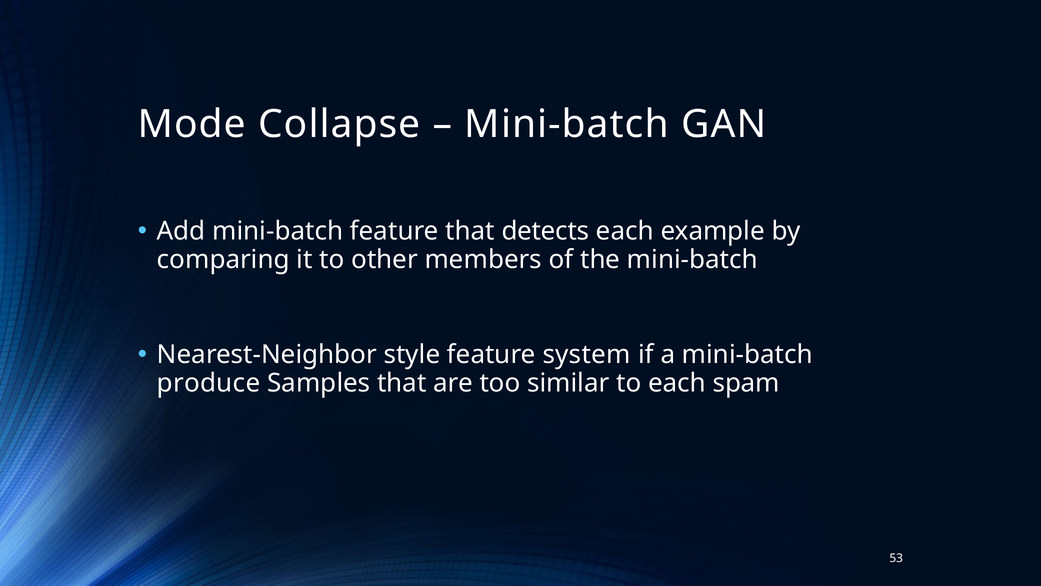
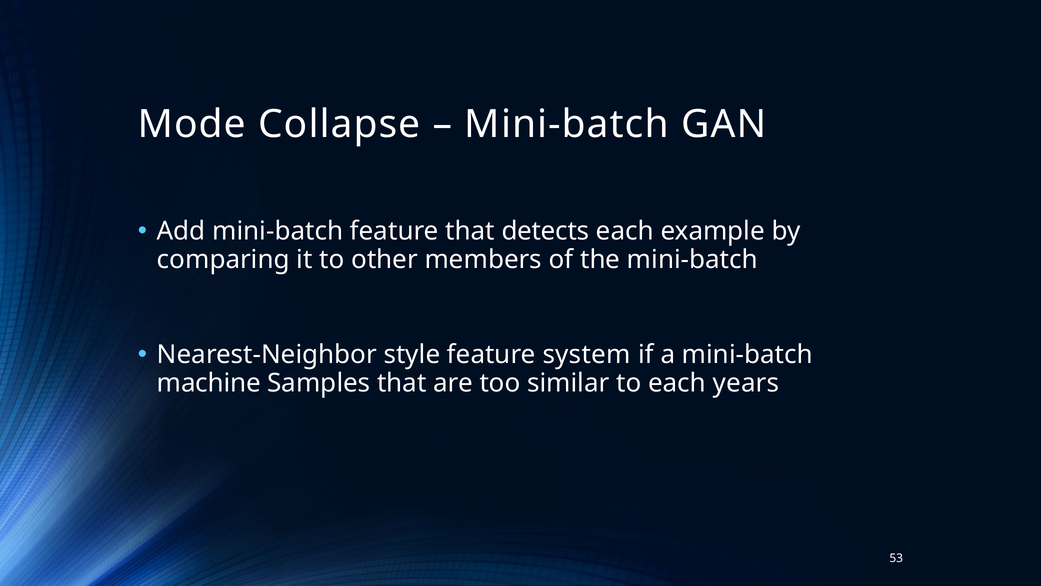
produce: produce -> machine (209, 383)
spam: spam -> years (746, 383)
